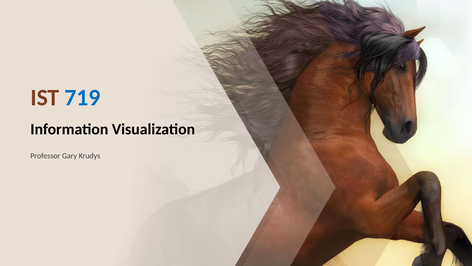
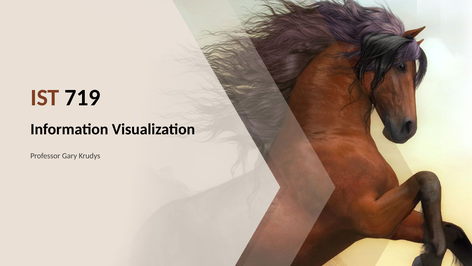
719 colour: blue -> black (82, 97)
